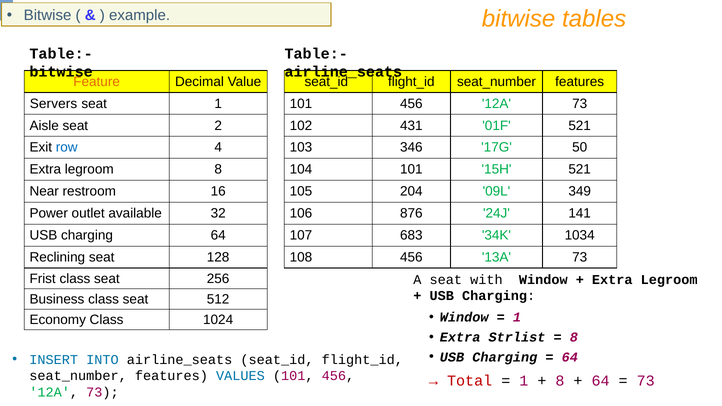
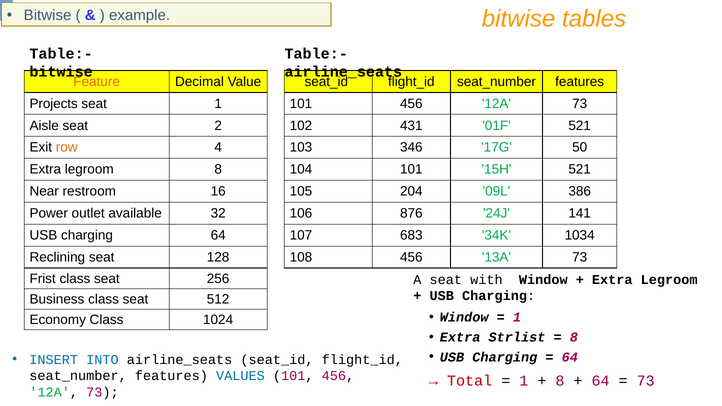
Servers: Servers -> Projects (54, 104)
row colour: blue -> orange (67, 148)
349: 349 -> 386 (580, 191)
